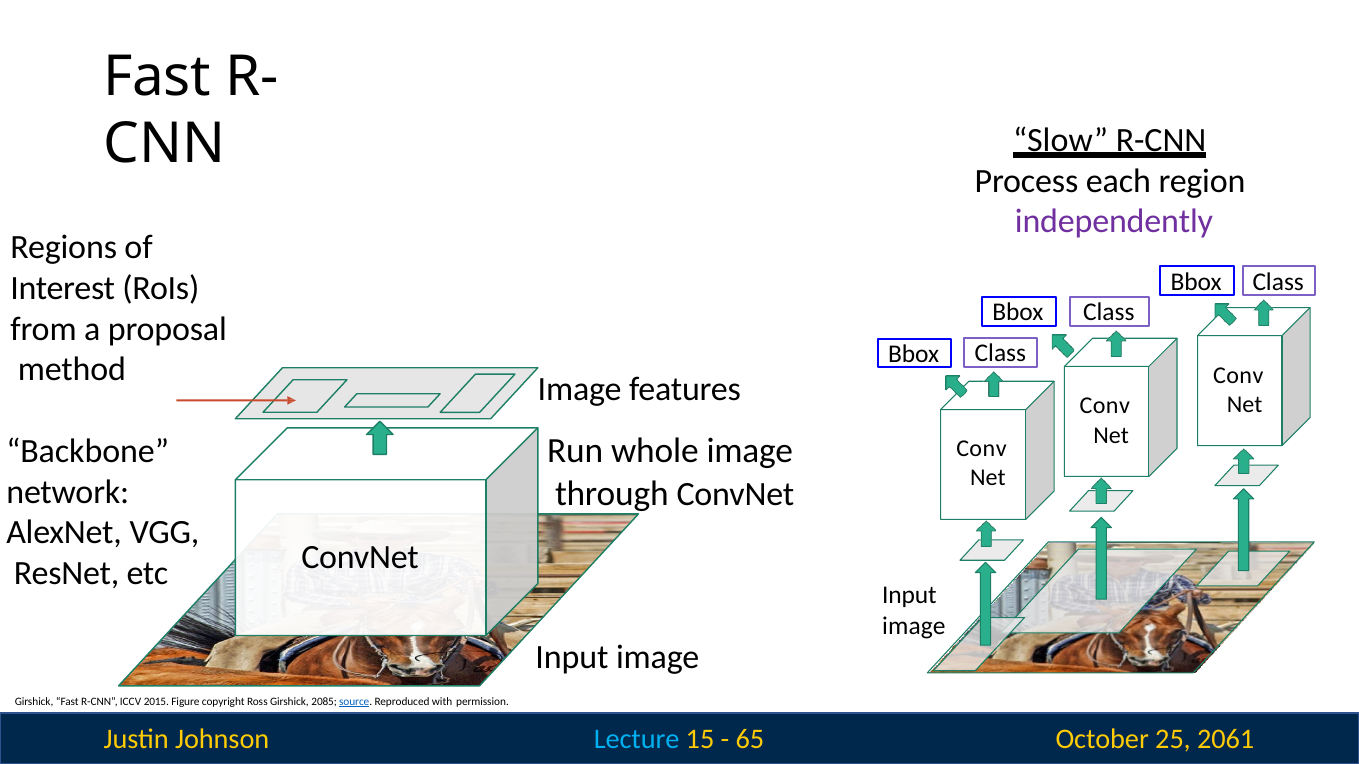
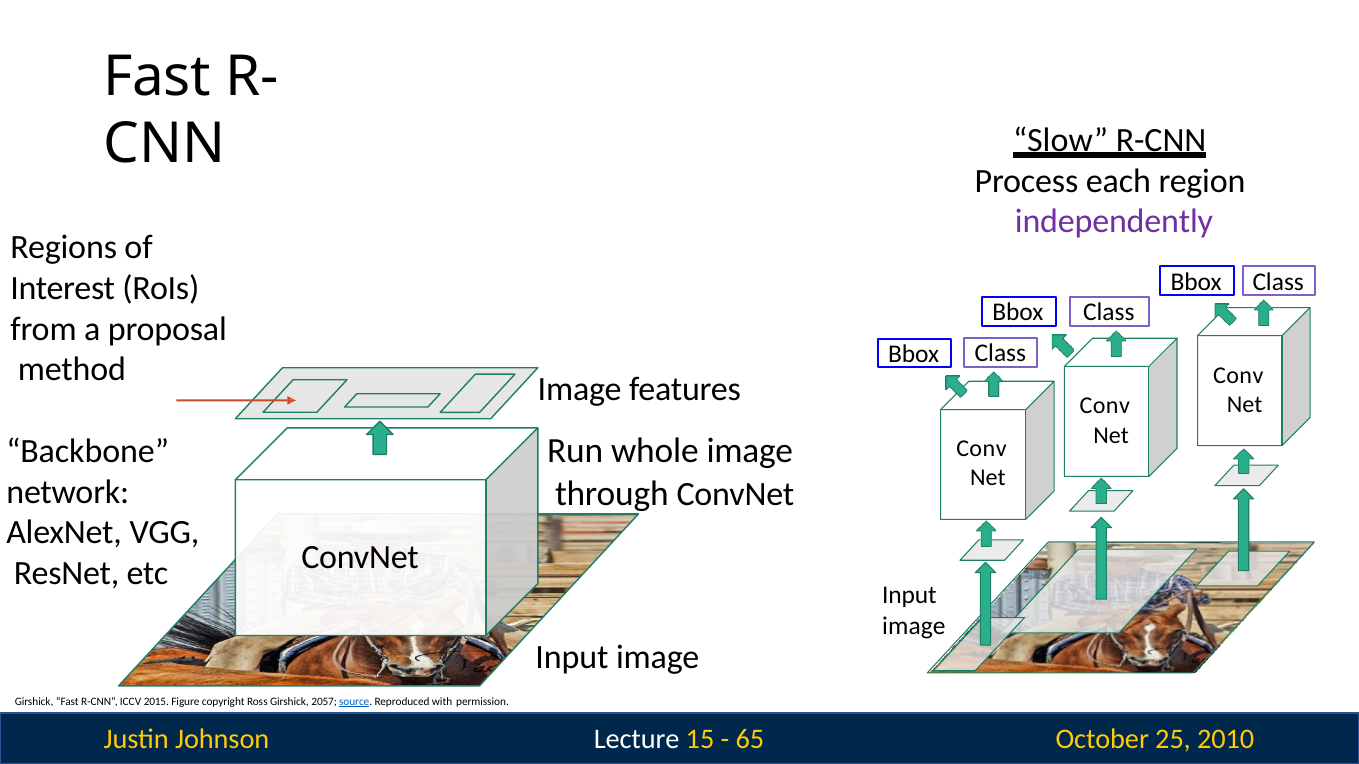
2085: 2085 -> 2057 (324, 702)
Lecture colour: light blue -> white (637, 740)
2061: 2061 -> 2010 (1226, 739)
